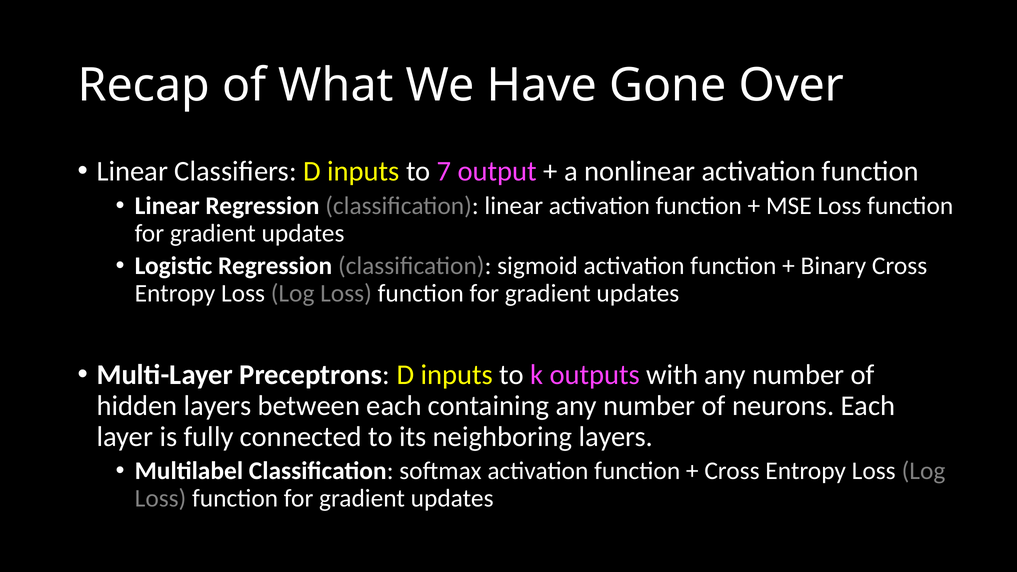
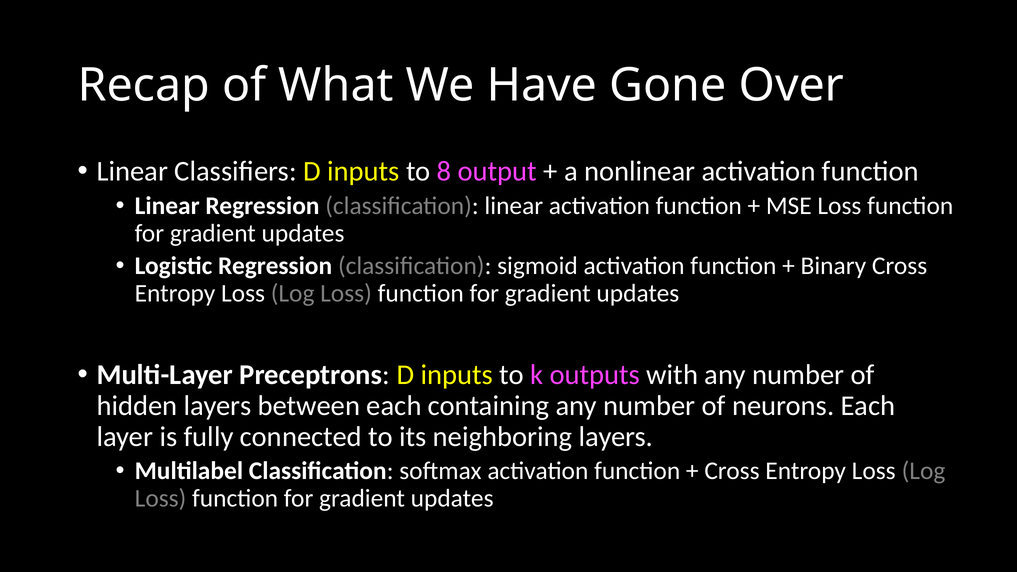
7: 7 -> 8 (444, 171)
